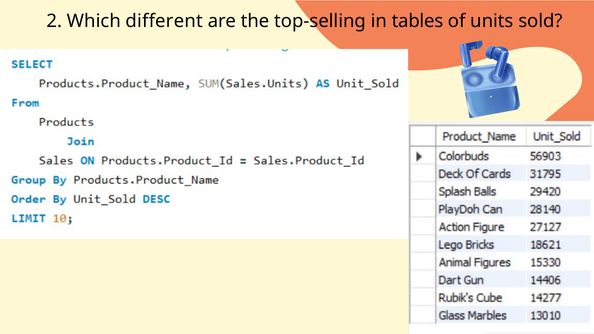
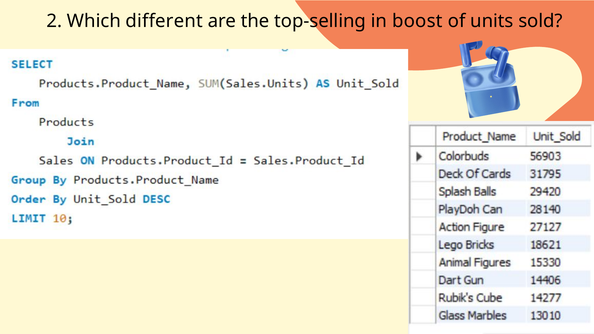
tables: tables -> boost (417, 21)
